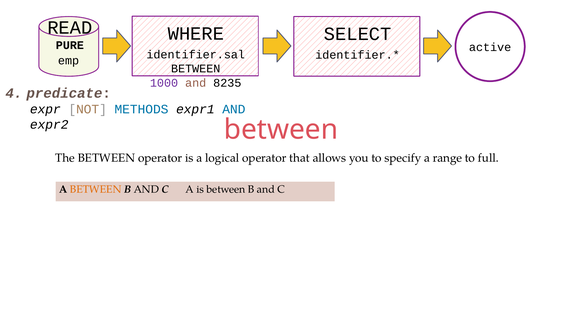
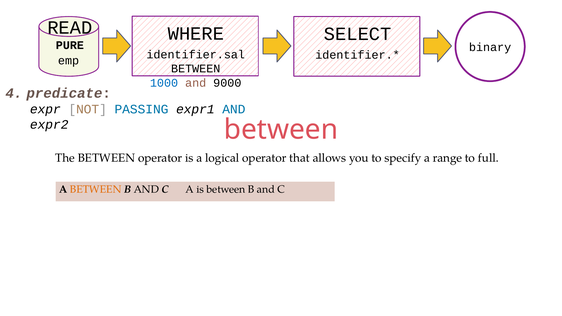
active: active -> binary (490, 47)
1000 colour: purple -> blue (164, 83)
8235: 8235 -> 9000 (227, 83)
METHODS: METHODS -> PASSING (141, 109)
